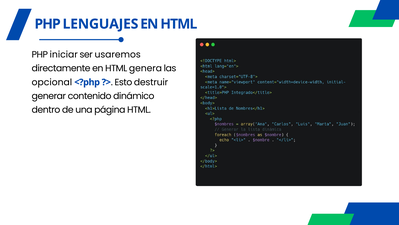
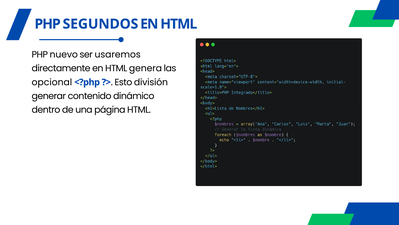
LENGUAJES: LENGUAJES -> SEGUNDOS (100, 24)
iniciar: iniciar -> nuevo (64, 55)
destruir: destruir -> división (151, 82)
